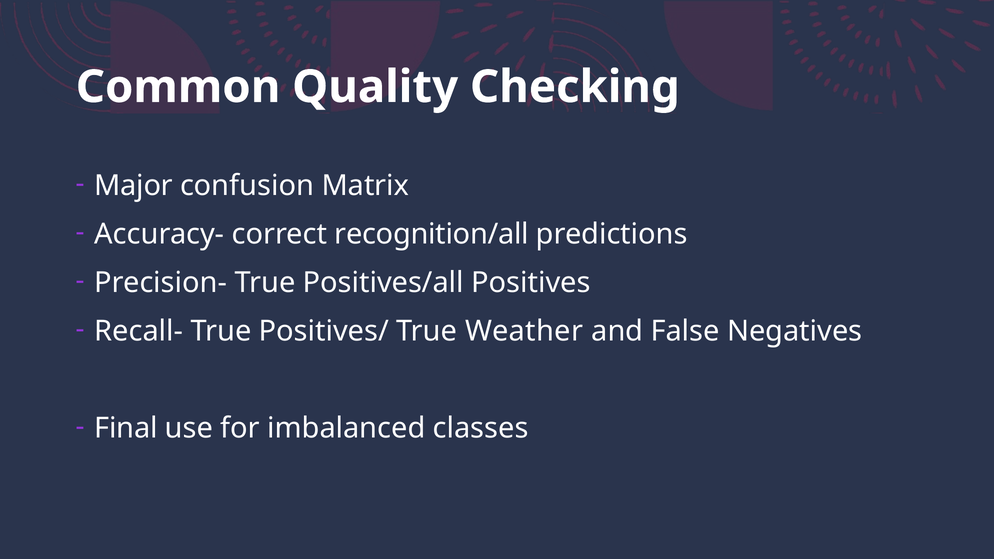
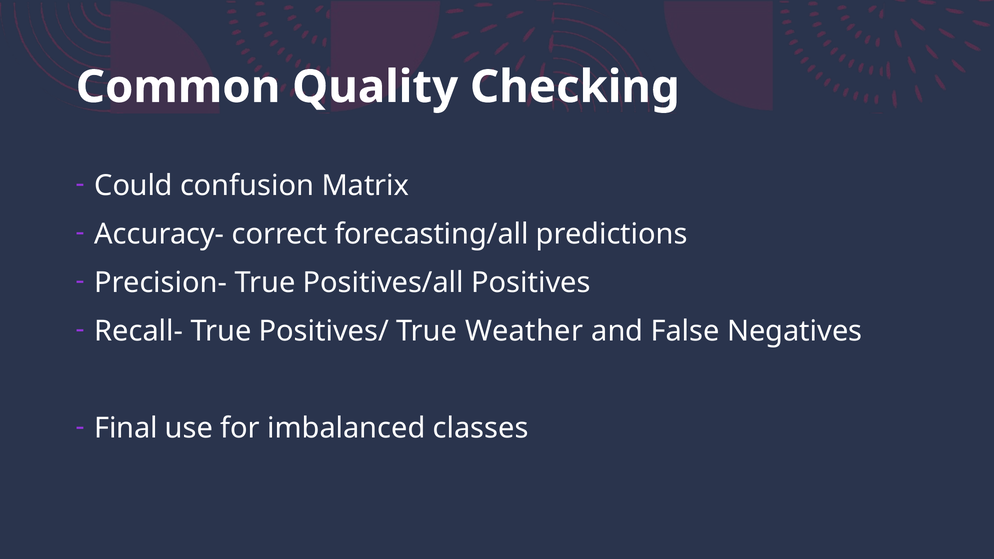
Major: Major -> Could (134, 185)
recognition/all: recognition/all -> forecasting/all (432, 234)
